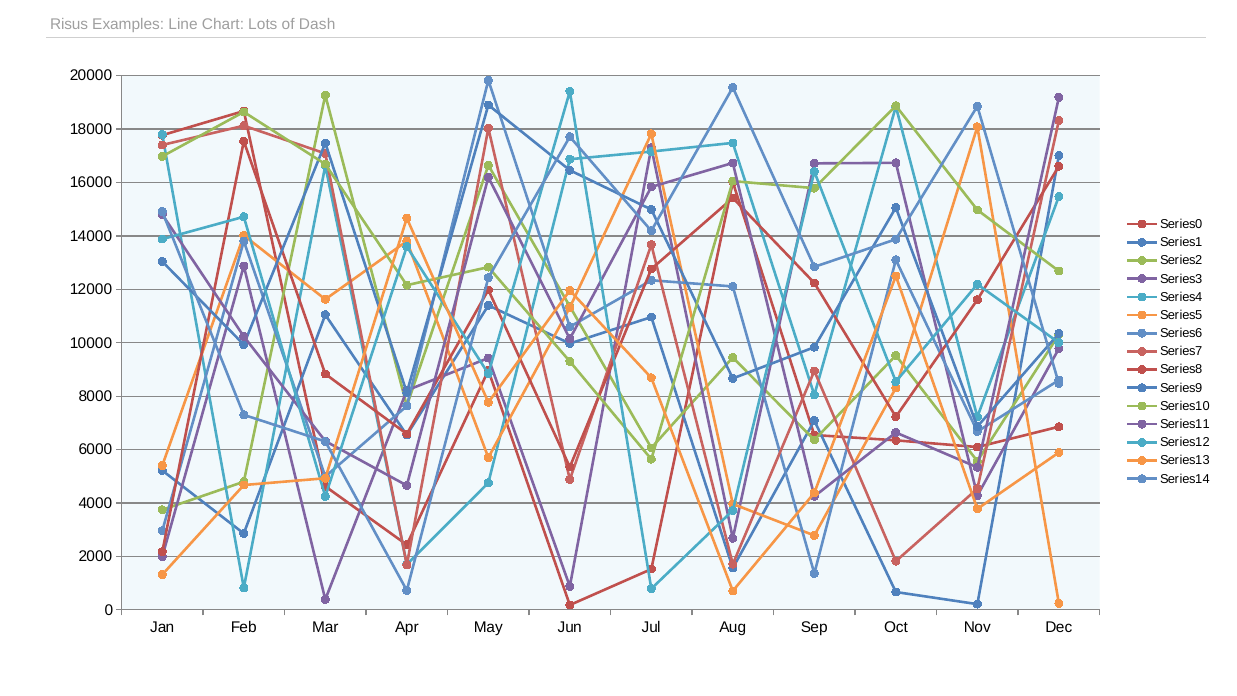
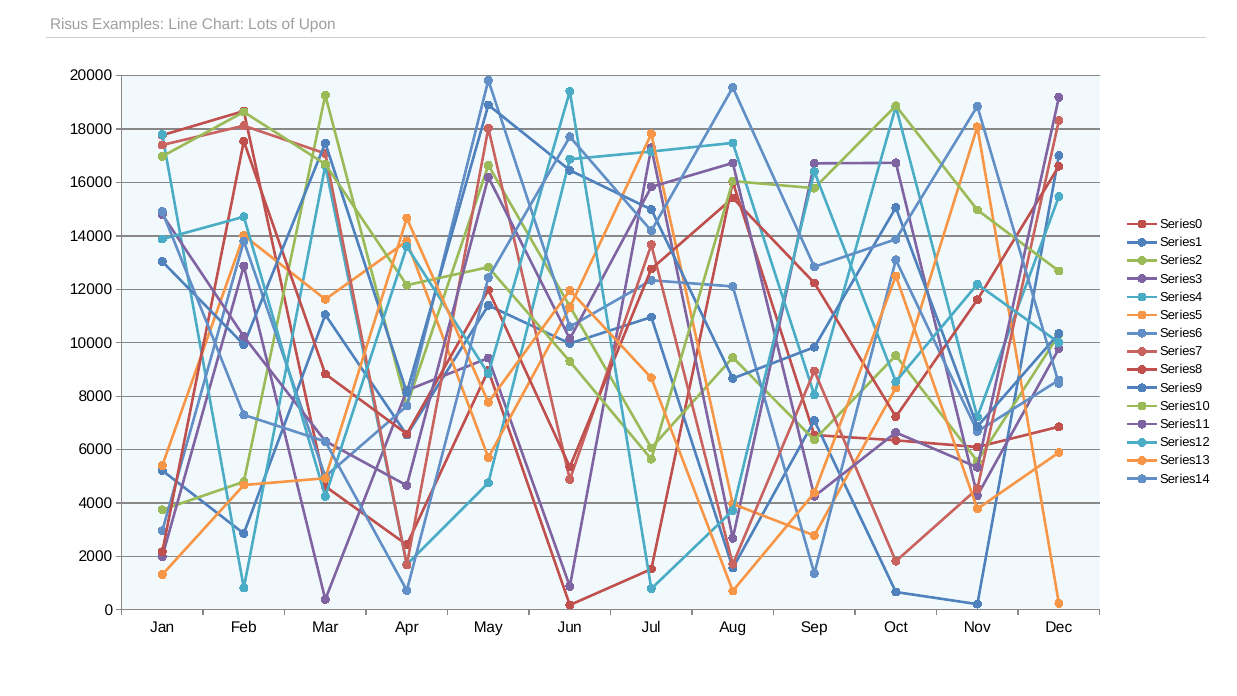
Dash: Dash -> Upon (317, 25)
